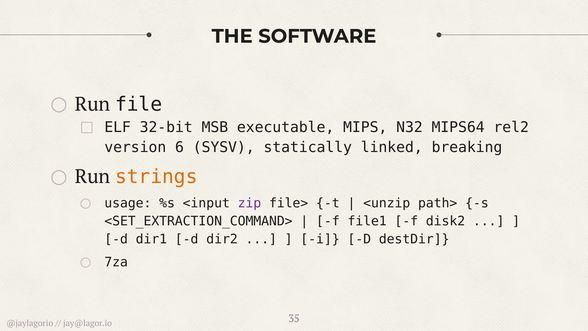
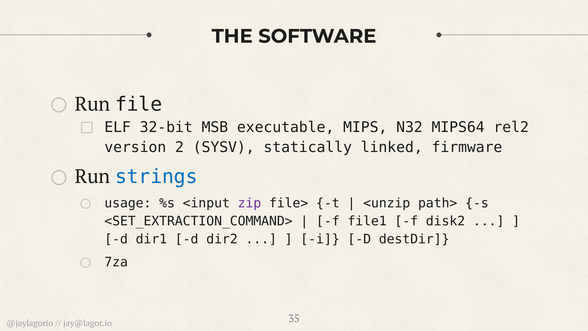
6: 6 -> 2 (179, 147)
breaking: breaking -> firmware (467, 147)
strings colour: orange -> blue (156, 177)
